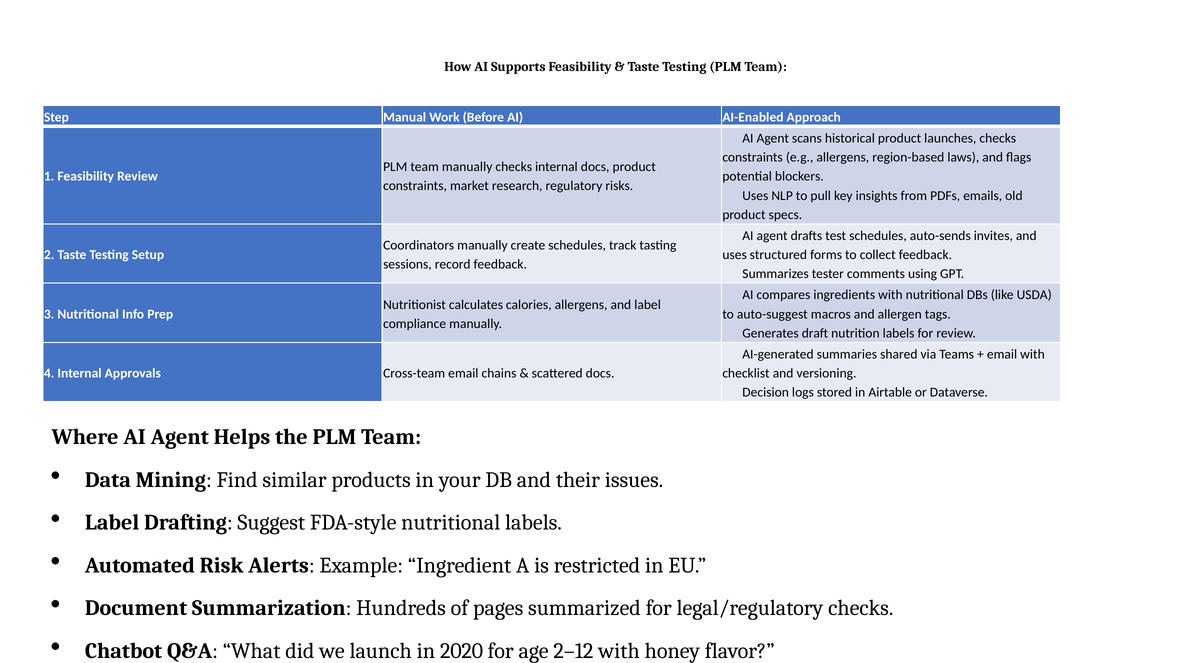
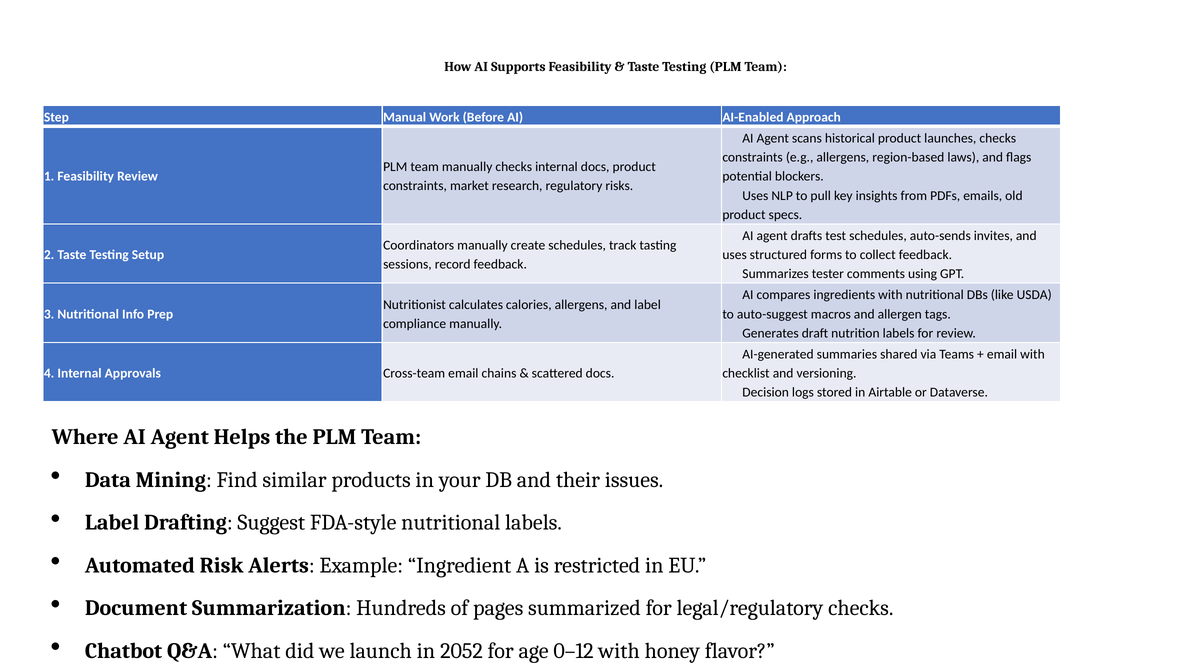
2020: 2020 -> 2052 (461, 652)
2–12: 2–12 -> 0–12 (574, 652)
